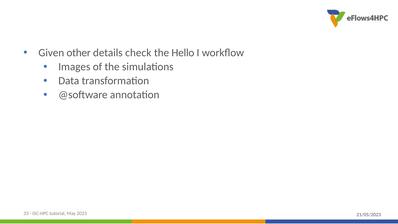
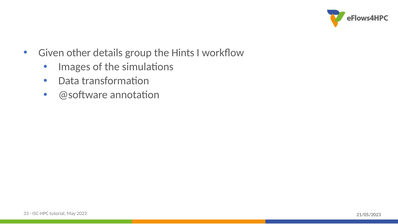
check: check -> group (138, 53)
Hello: Hello -> Hints (183, 53)
